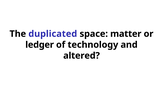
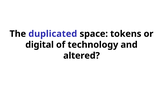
matter: matter -> tokens (126, 34)
ledger: ledger -> digital (40, 45)
